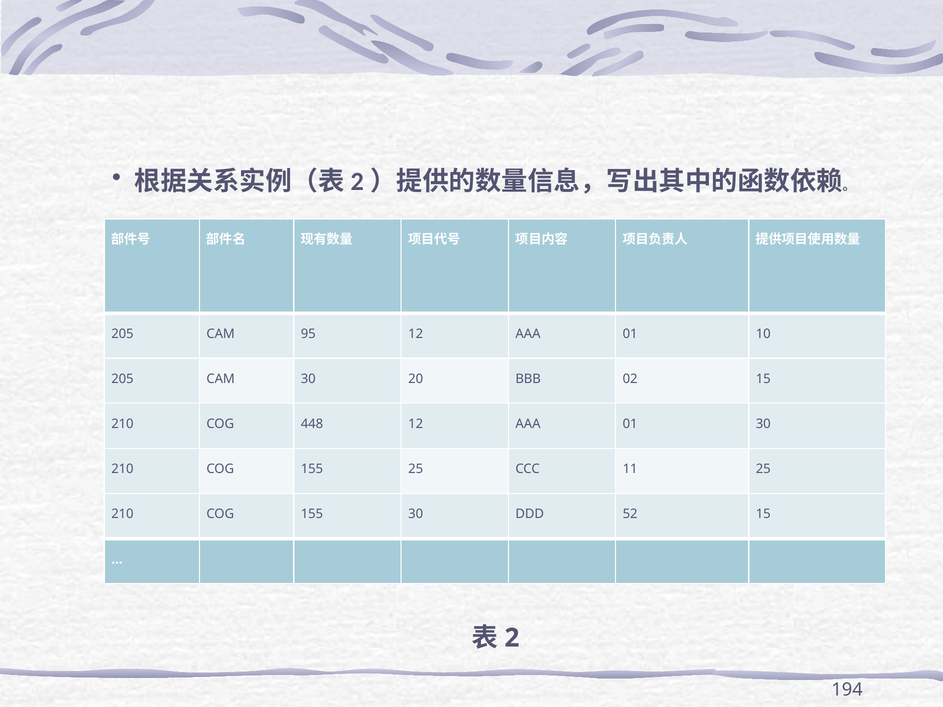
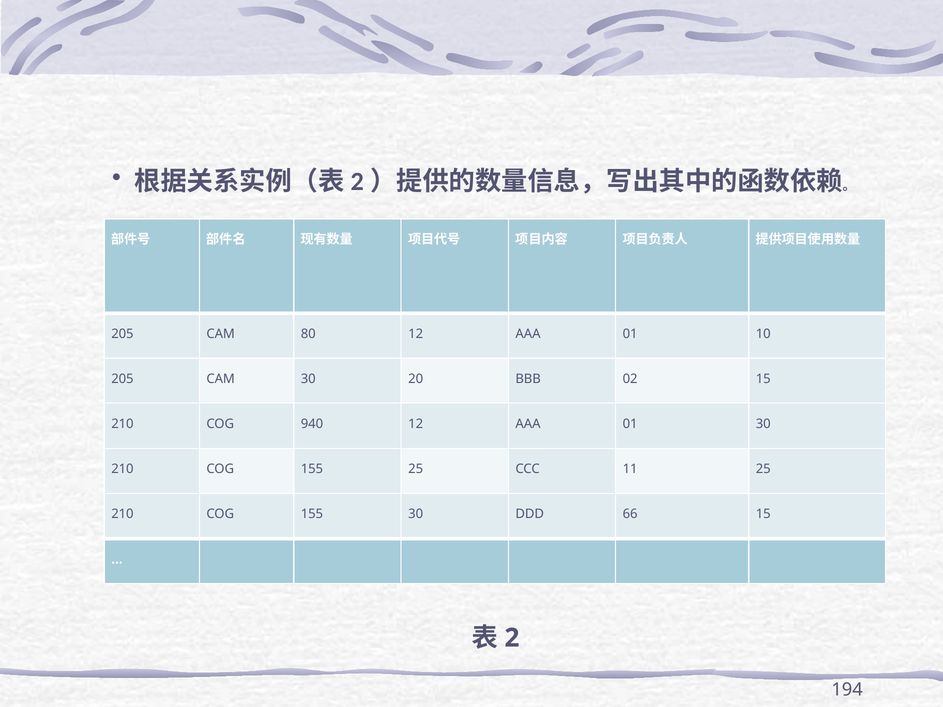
95: 95 -> 80 (308, 334)
448: 448 -> 940 (312, 424)
52: 52 -> 66 (630, 514)
